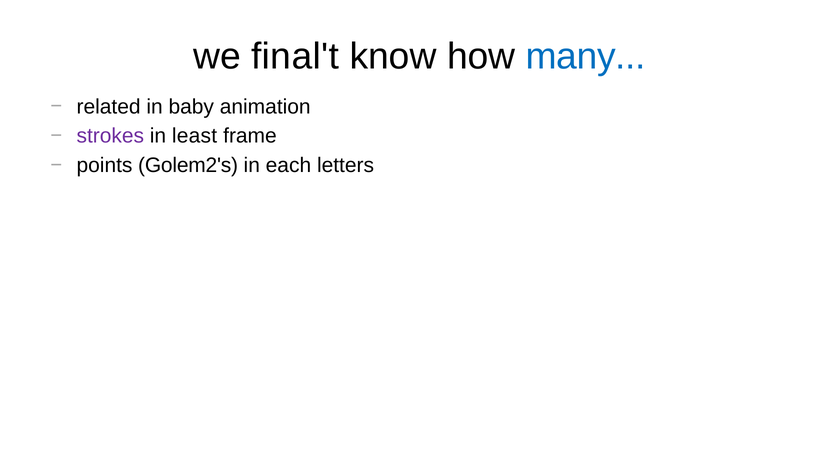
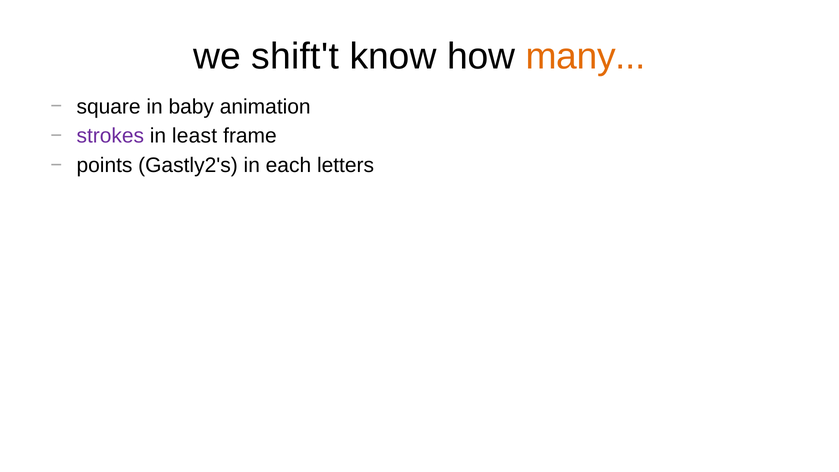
final't: final't -> shift't (295, 57)
many colour: blue -> orange (586, 57)
related: related -> square (109, 107)
Golem2's: Golem2's -> Gastly2's (188, 165)
